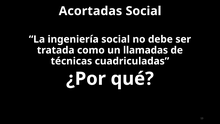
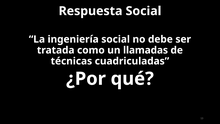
Acortadas: Acortadas -> Respuesta (91, 11)
